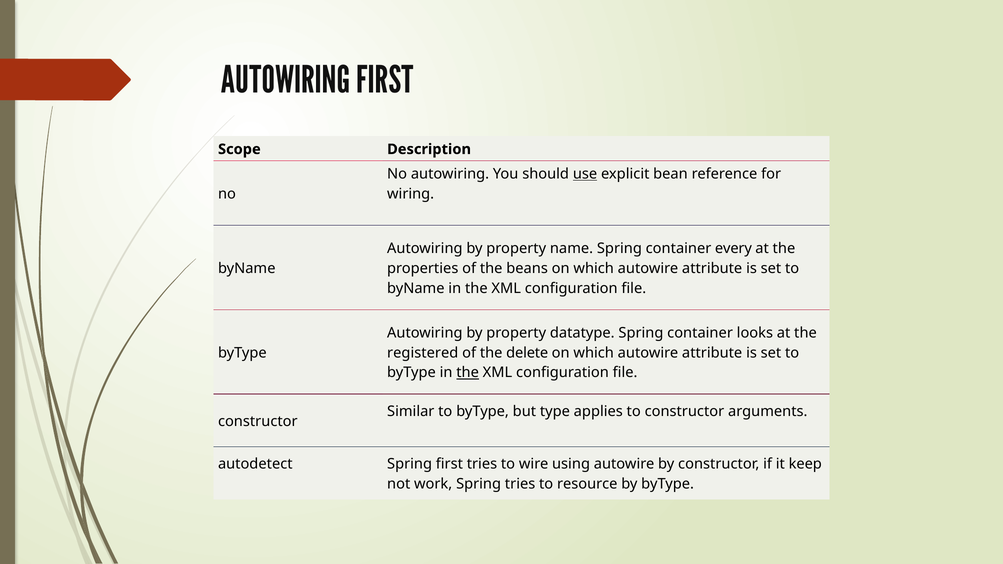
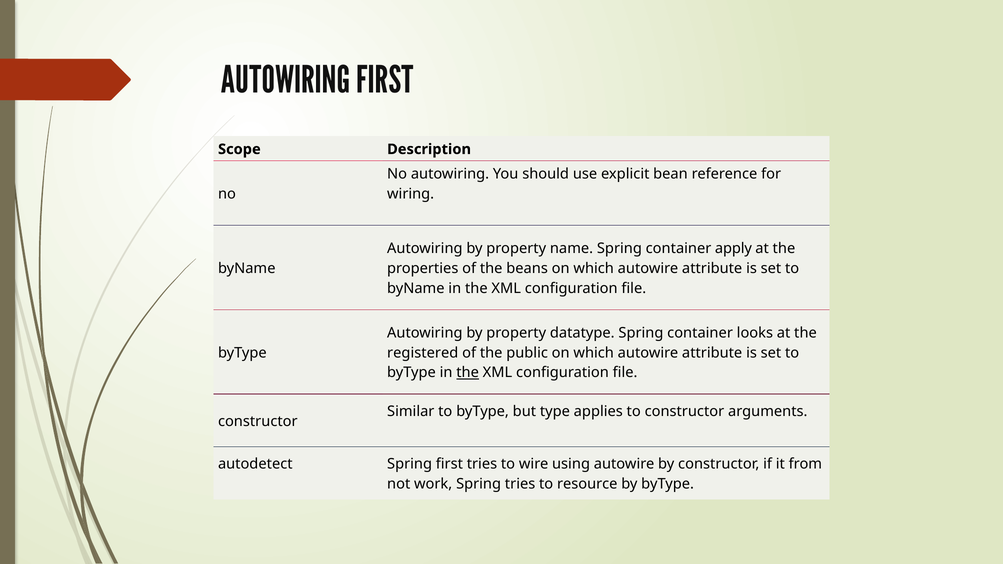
use underline: present -> none (585, 174)
every: every -> apply (733, 249)
delete: delete -> public (527, 353)
keep: keep -> from (805, 464)
